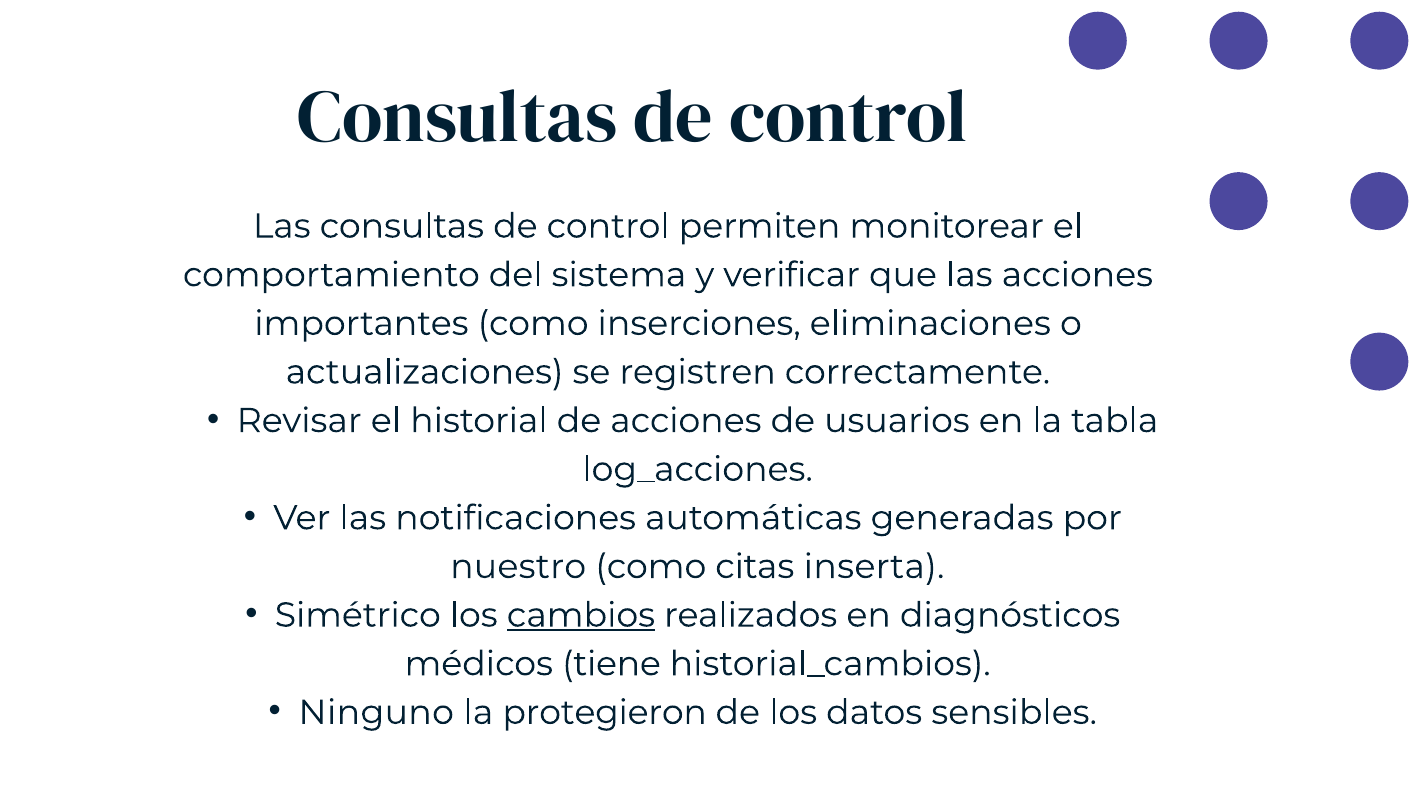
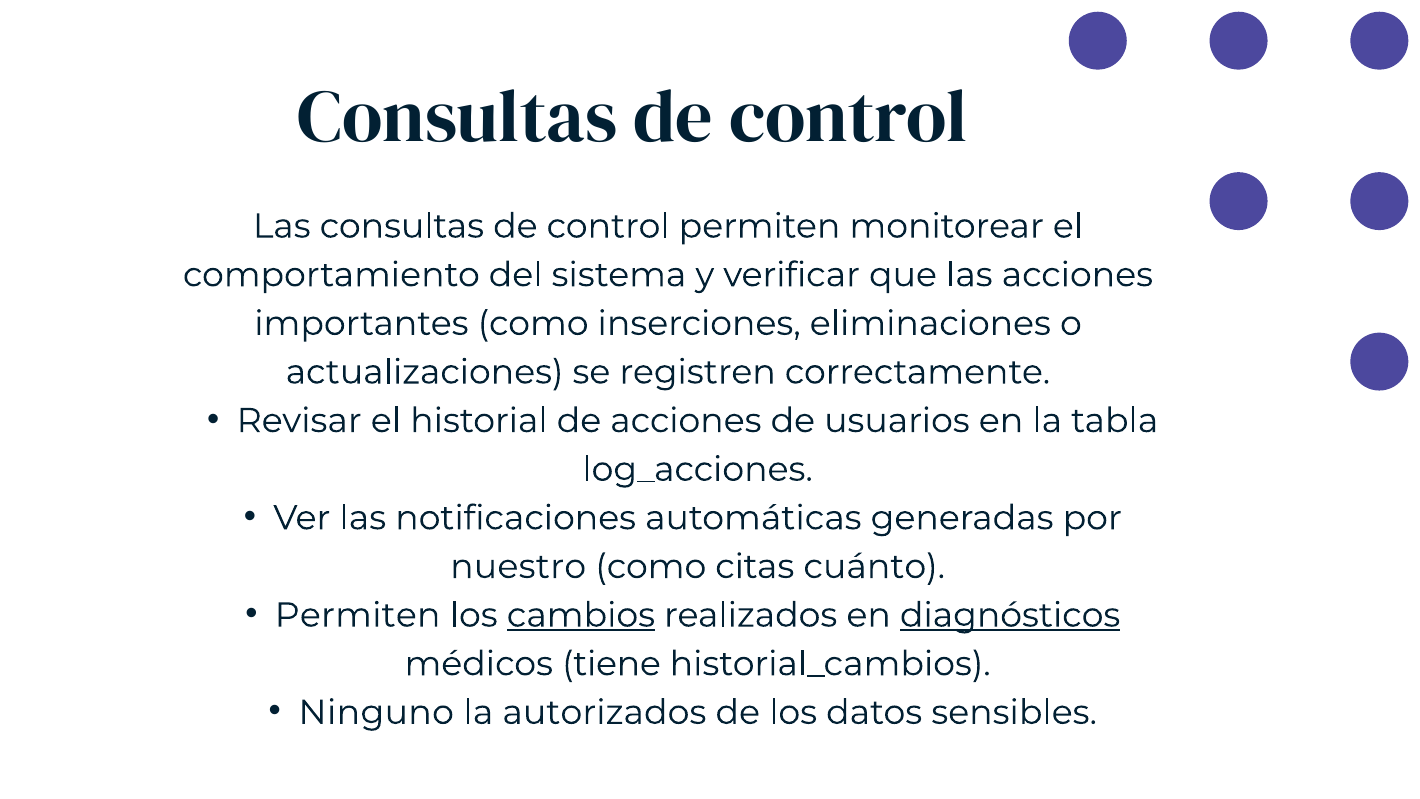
inserta: inserta -> cuánto (874, 566)
Simétrico: Simétrico -> Permiten (358, 615)
diagnósticos underline: none -> present (1010, 615)
protegieron: protegieron -> autorizados (604, 712)
